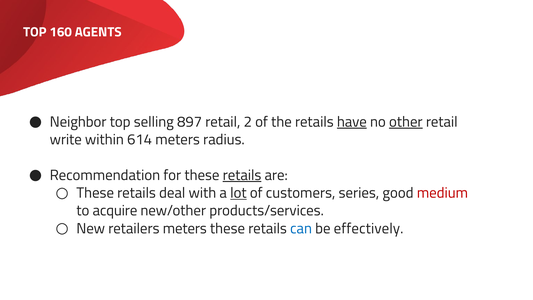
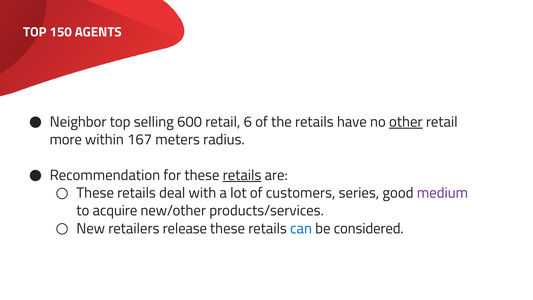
160: 160 -> 150 (61, 32)
897: 897 -> 600 (190, 122)
2: 2 -> 6 (248, 122)
have underline: present -> none (352, 122)
write: write -> more (66, 139)
614: 614 -> 167 (140, 139)
lot underline: present -> none (238, 193)
medium colour: red -> purple (442, 193)
retailers meters: meters -> release (185, 228)
effectively: effectively -> considered (369, 228)
